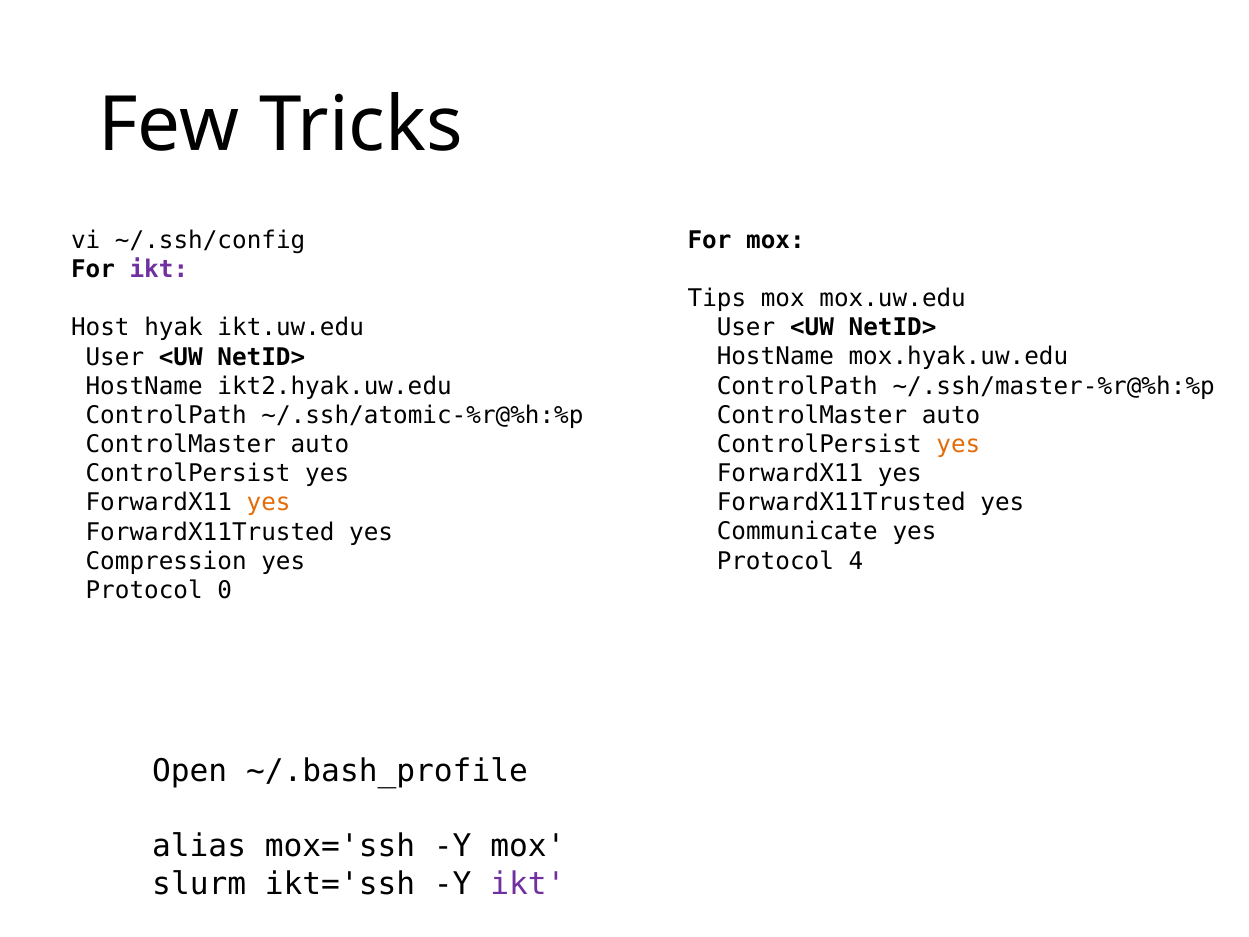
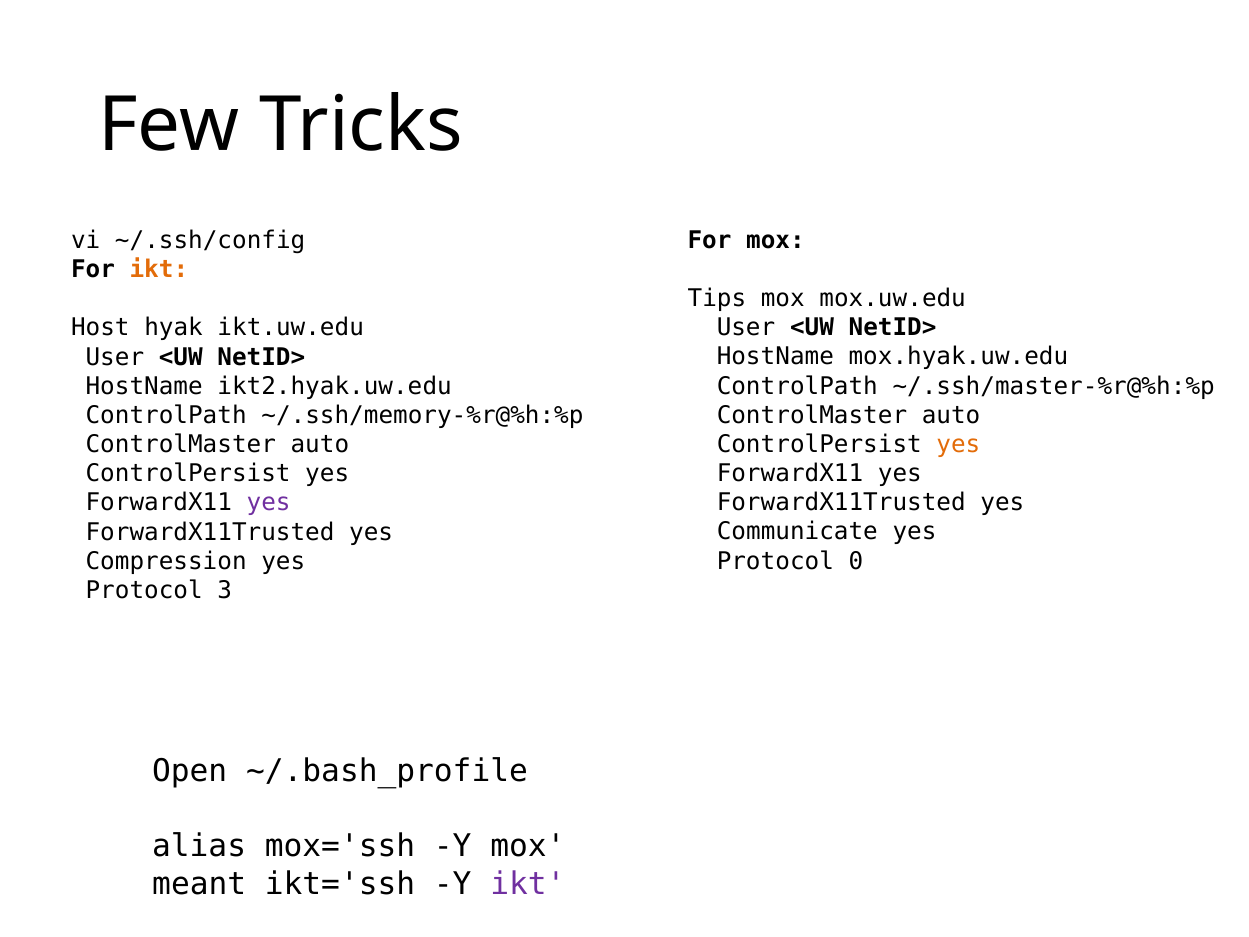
ikt colour: purple -> orange (159, 269)
~/.ssh/atomic-%r@%h:%p: ~/.ssh/atomic-%r@%h:%p -> ~/.ssh/memory-%r@%h:%p (422, 415)
yes colour: orange -> purple (269, 503)
4: 4 -> 0 (856, 561)
0: 0 -> 3 (225, 590)
slurm: slurm -> meant (199, 884)
